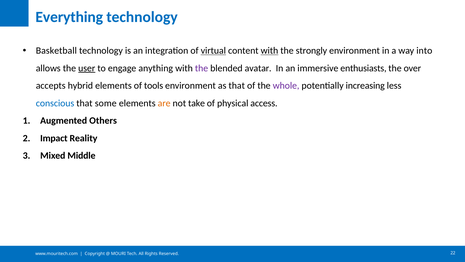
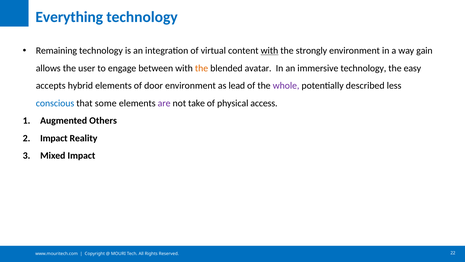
Basketball: Basketball -> Remaining (56, 51)
virtual underline: present -> none (213, 51)
into: into -> gain (424, 51)
user underline: present -> none (87, 68)
anything: anything -> between (156, 68)
the colour: purple -> orange (202, 68)
immersive enthusiasts: enthusiasts -> technology (363, 68)
over: over -> easy (412, 68)
tools: tools -> door (154, 86)
as that: that -> lead (237, 86)
increasing: increasing -> described (365, 86)
are colour: orange -> purple (164, 103)
Mixed Middle: Middle -> Impact (81, 155)
